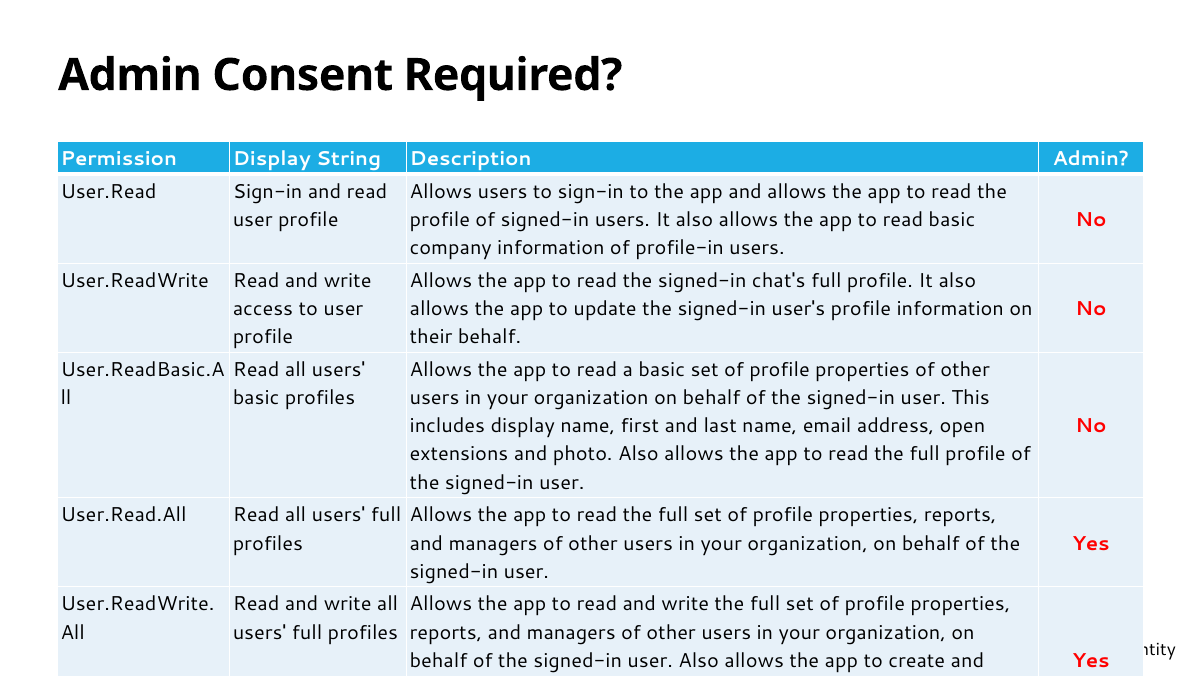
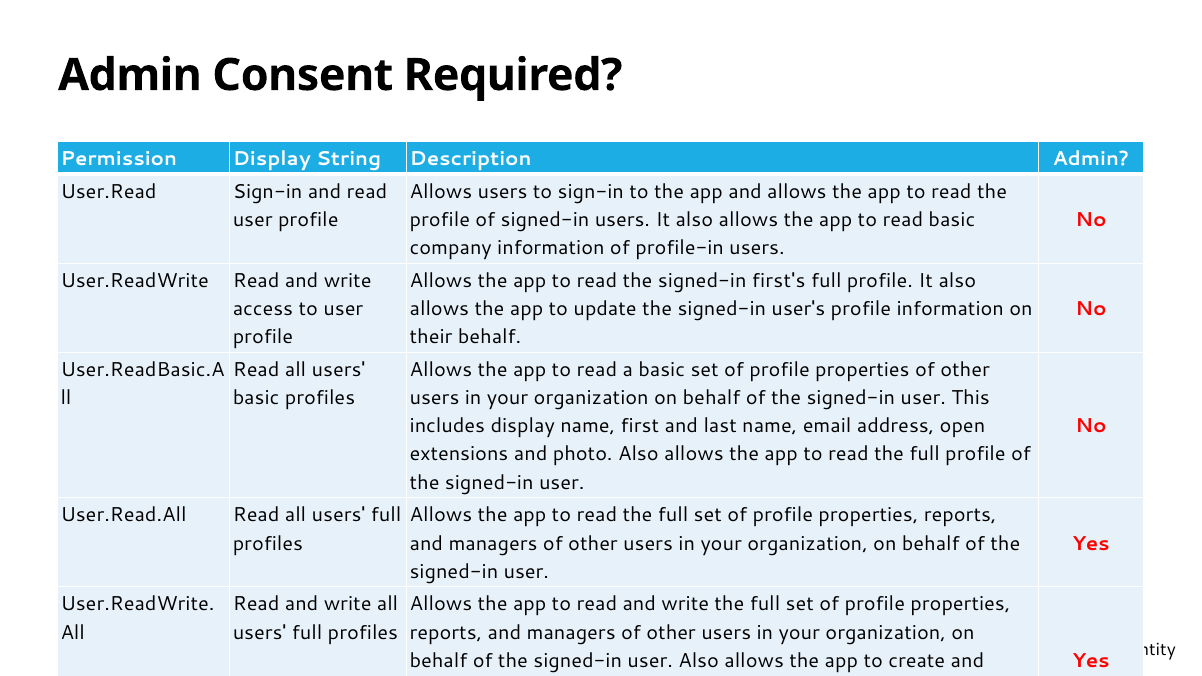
chat's: chat's -> first's (779, 281)
